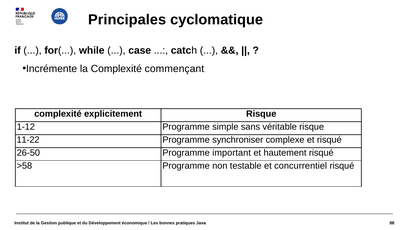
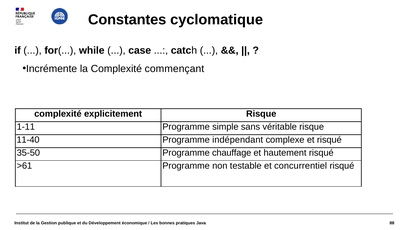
Principales: Principales -> Constantes (127, 20)
1-12: 1-12 -> 1-11 (26, 127)
11-22: 11-22 -> 11-40 (28, 140)
synchroniser: synchroniser -> indépendant (238, 140)
26-50: 26-50 -> 35-50 (28, 153)
important: important -> chauffage (232, 153)
>58: >58 -> >61 (24, 166)
